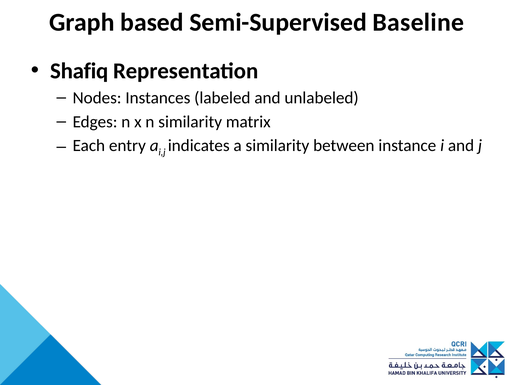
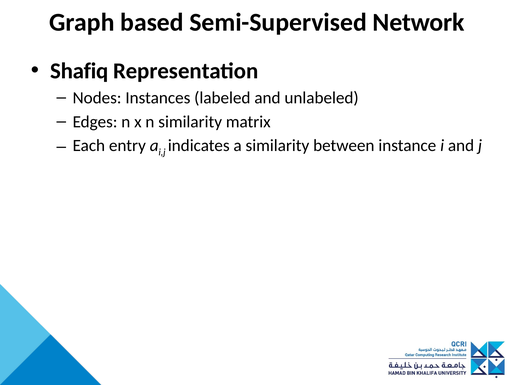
Baseline: Baseline -> Network (419, 22)
